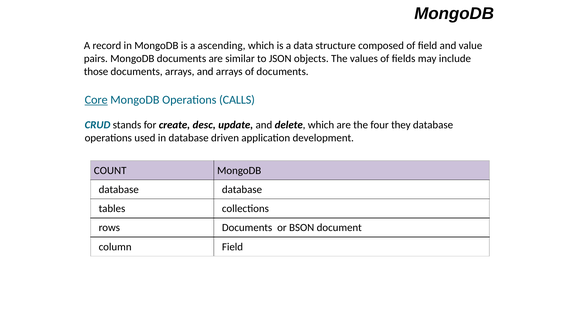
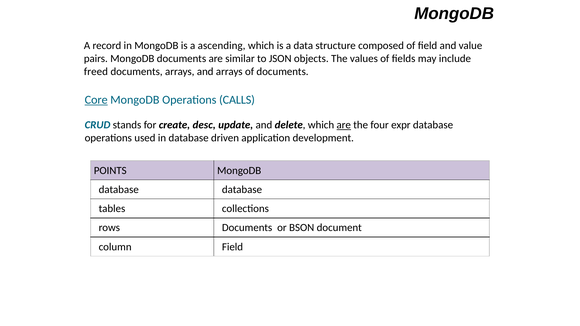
those: those -> freed (96, 72)
are underline: none -> present (344, 125)
they: they -> expr (401, 125)
COUNT: COUNT -> POINTS (110, 171)
